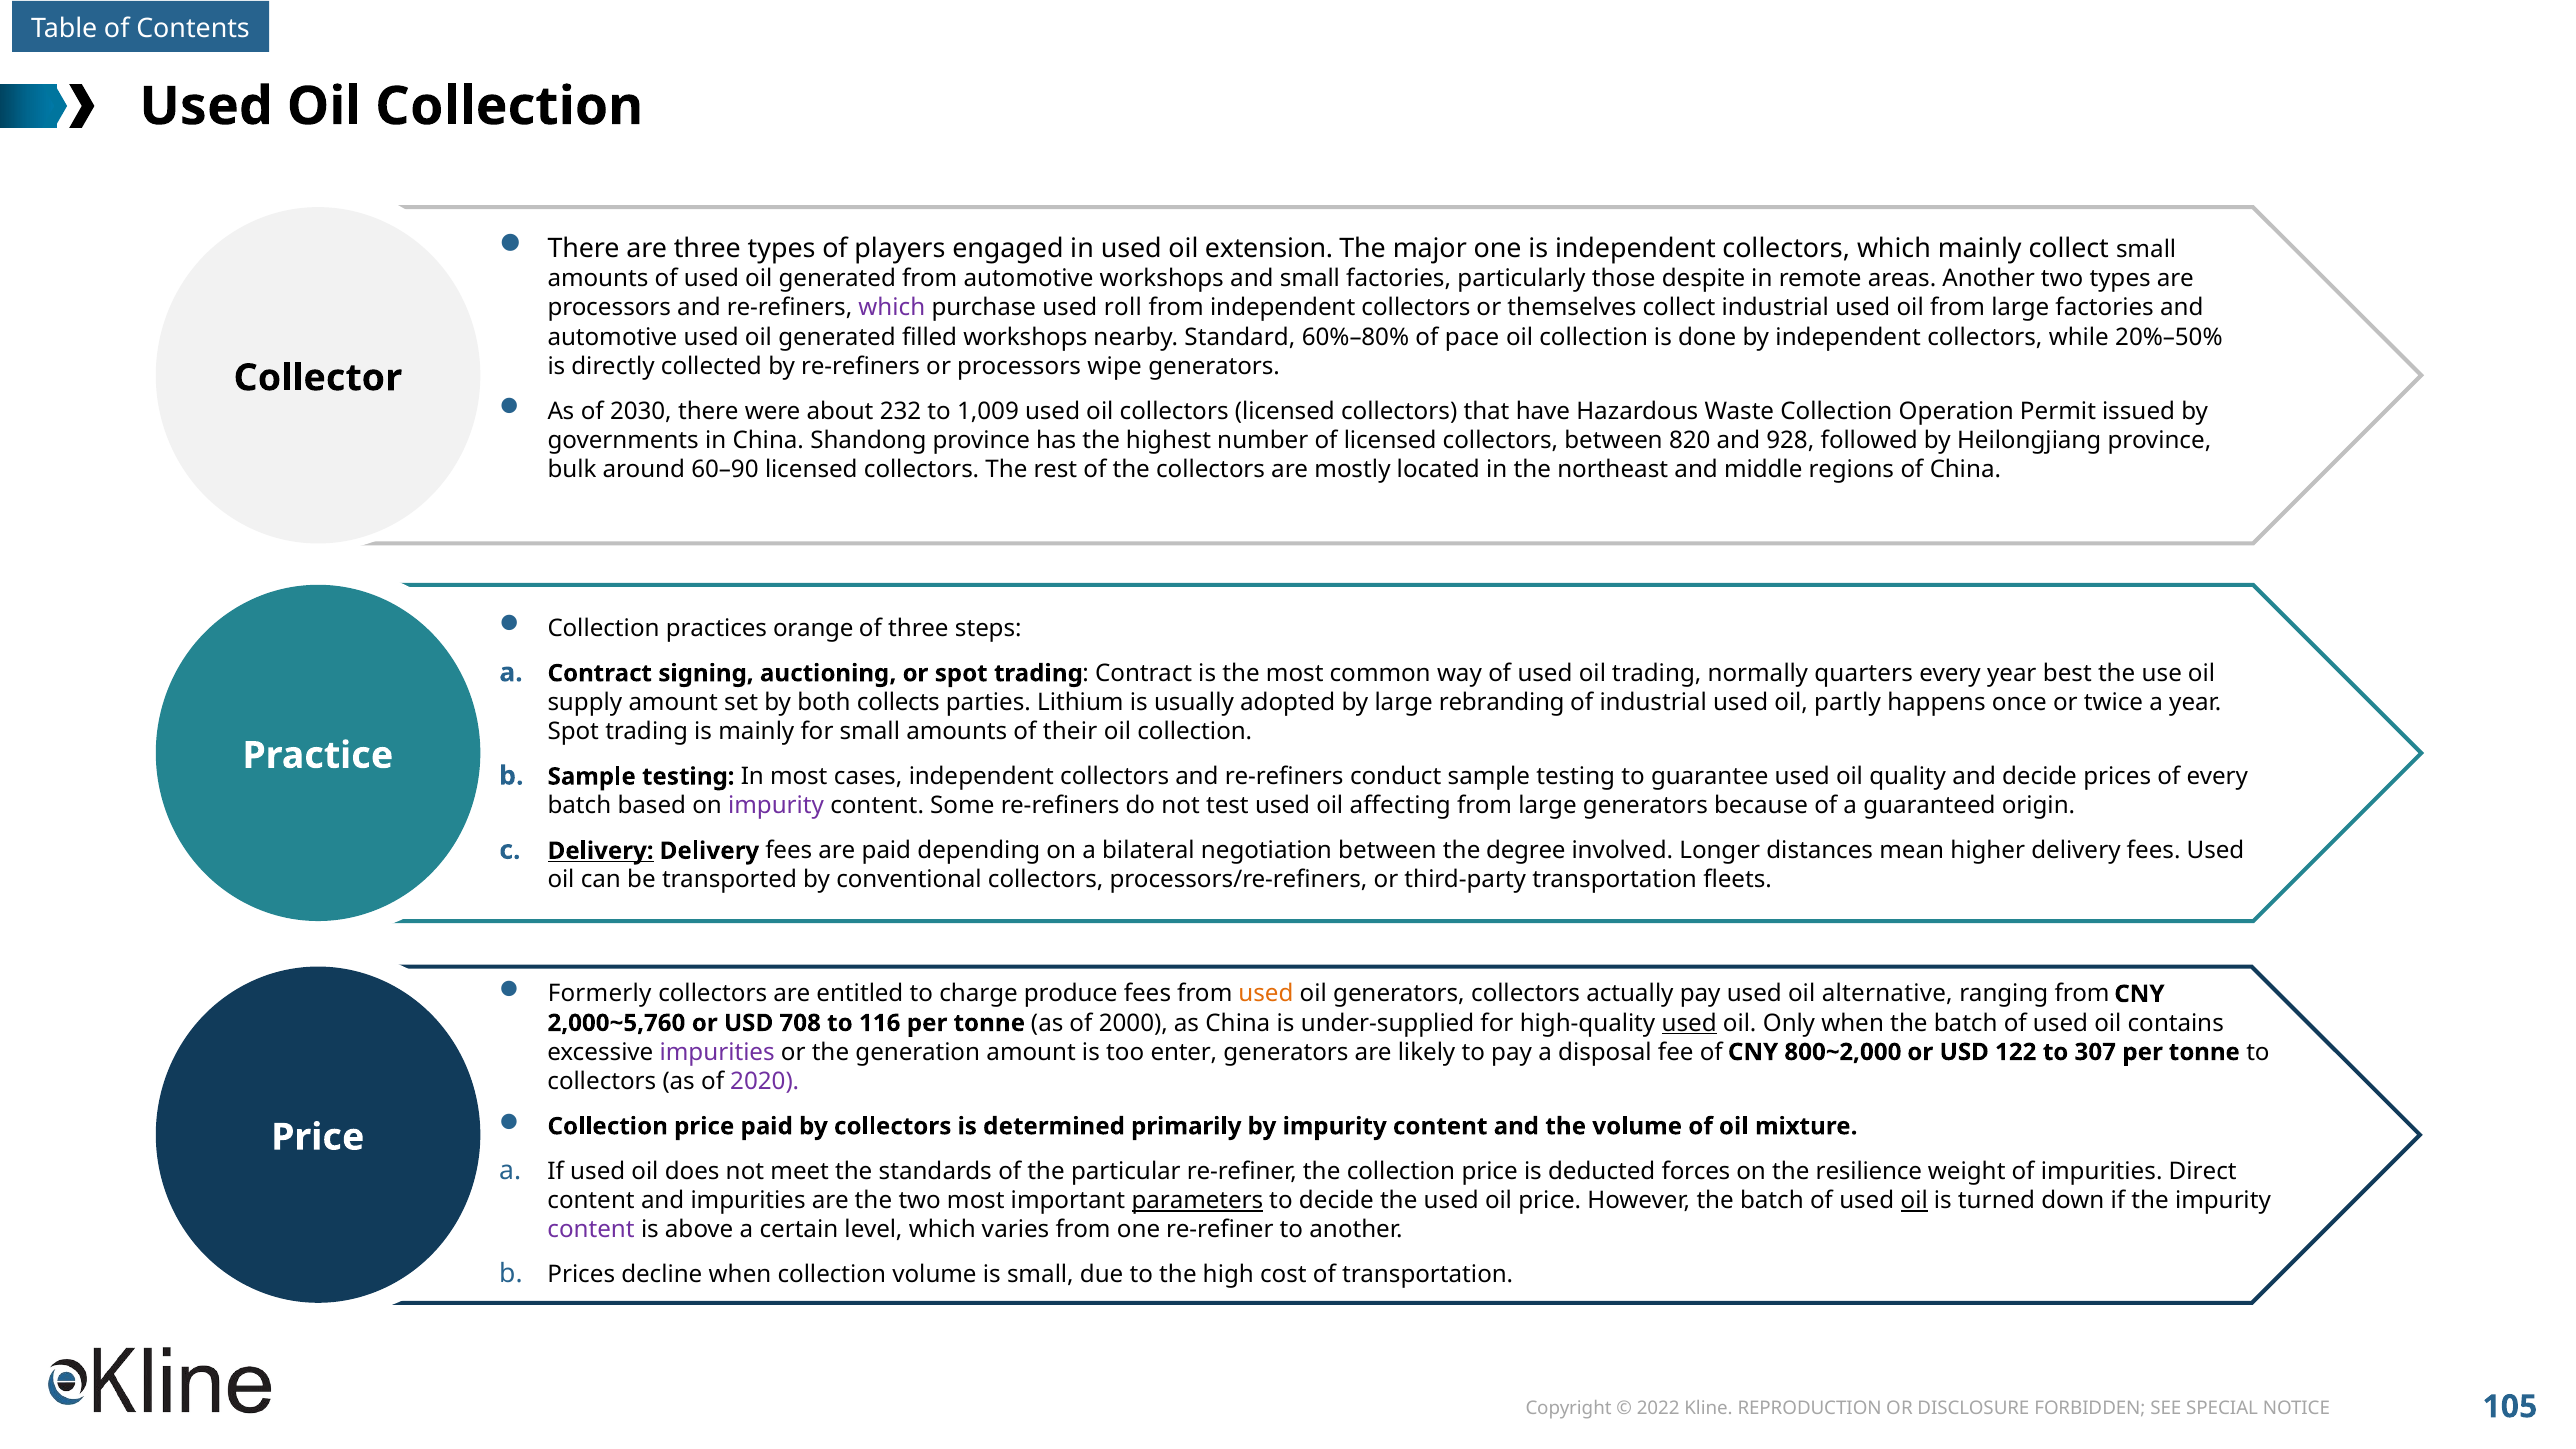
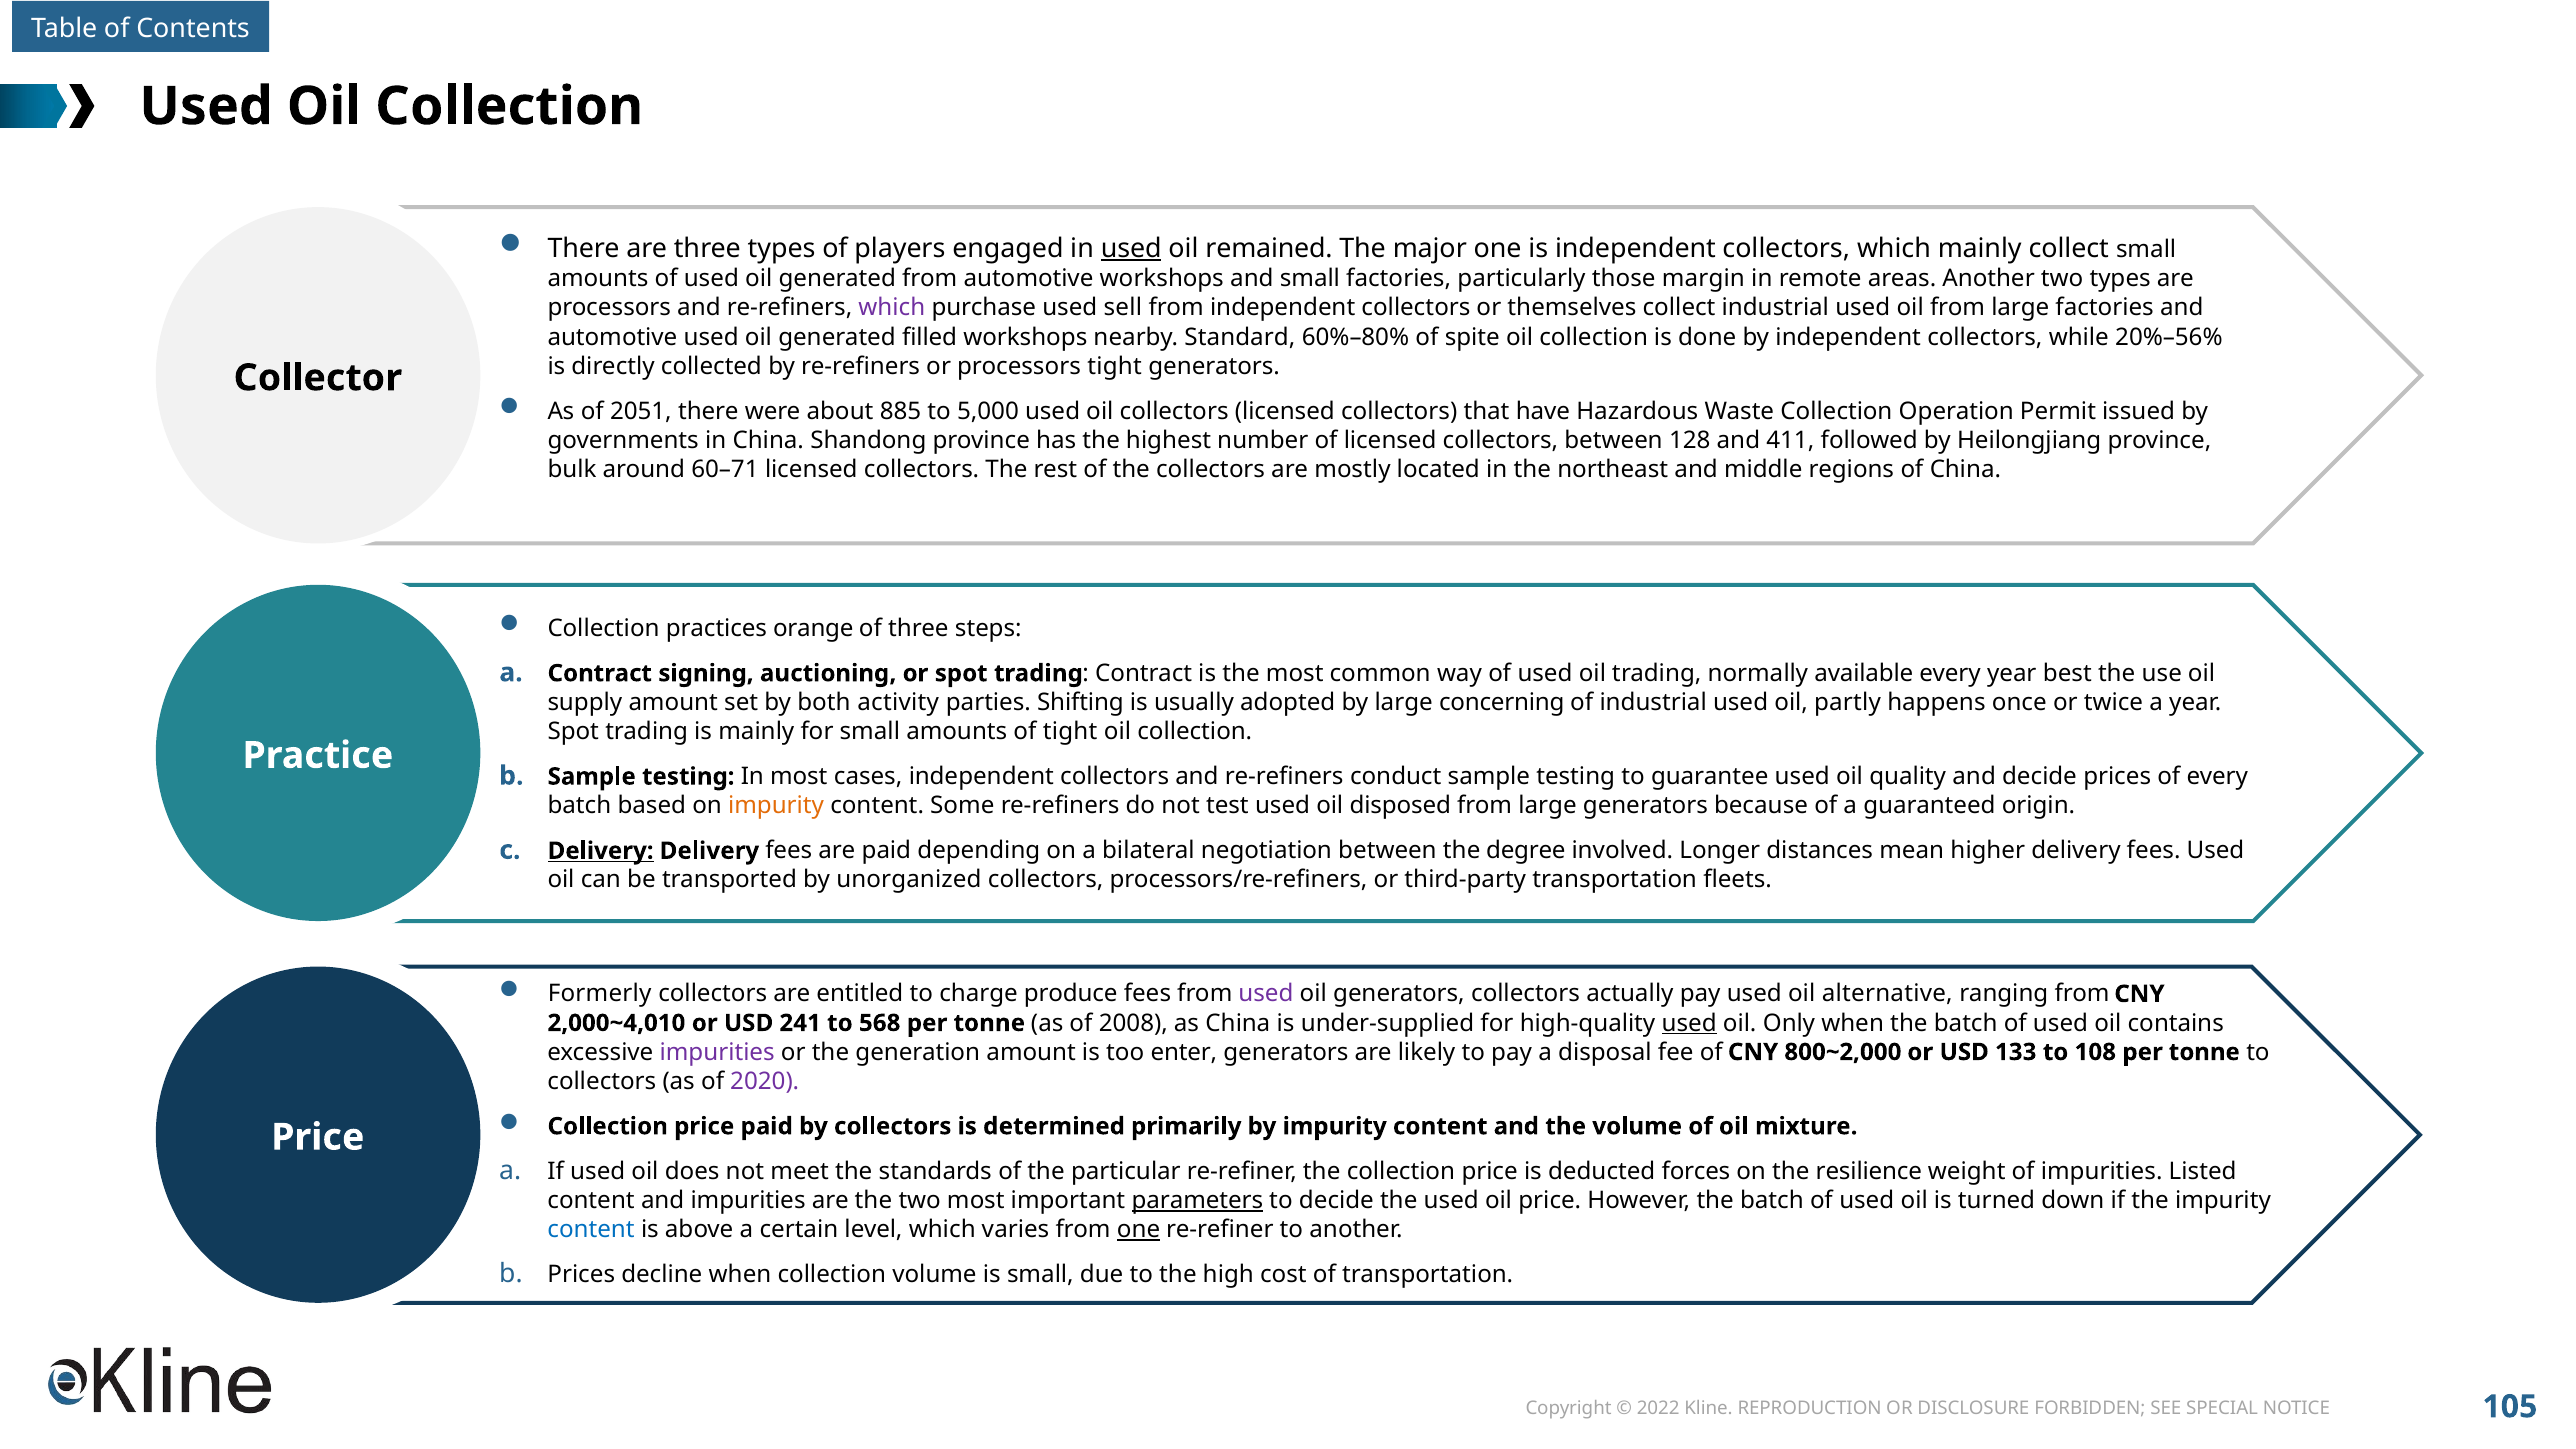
used underline: none -> present (1131, 248)
extension: extension -> remained (1269, 248)
despite: despite -> margin (1703, 279)
roll: roll -> sell (1123, 308)
pace: pace -> spite (1472, 337)
20%–50%: 20%–50% -> 20%–56% (2169, 337)
processors wipe: wipe -> tight (1115, 366)
2030: 2030 -> 2051 (641, 411)
232: 232 -> 885 (901, 411)
1,009: 1,009 -> 5,000 (988, 411)
820: 820 -> 128 (1690, 440)
928: 928 -> 411 (1790, 440)
60–90: 60–90 -> 60–71 (725, 469)
quarters: quarters -> available (1864, 673)
collects: collects -> activity (898, 702)
Lithium: Lithium -> Shifting (1080, 702)
rebranding: rebranding -> concerning (1502, 702)
of their: their -> tight (1070, 731)
impurity colour: purple -> orange (776, 806)
affecting: affecting -> disposed (1400, 806)
conventional: conventional -> unorganized (909, 880)
used colour: orange -> purple (1266, 994)
2,000~5,760: 2,000~5,760 -> 2,000~4,010 (616, 1023)
708: 708 -> 241 (800, 1023)
116: 116 -> 568 (880, 1023)
2000: 2000 -> 2008 (1133, 1023)
122: 122 -> 133 (2016, 1052)
307: 307 -> 108 (2095, 1052)
Direct: Direct -> Listed (2203, 1172)
oil underline: present -> none (1914, 1201)
content colour: purple -> blue (591, 1230)
one underline: none -> present (1138, 1230)
